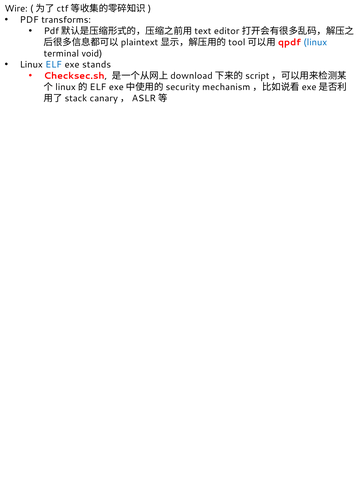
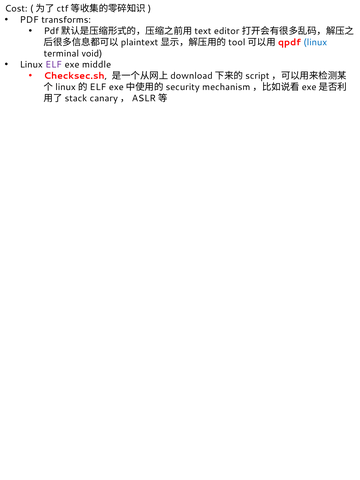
Wire: Wire -> Cost (16, 9)
ELF colour: blue -> purple (54, 65)
stands: stands -> middle (97, 65)
